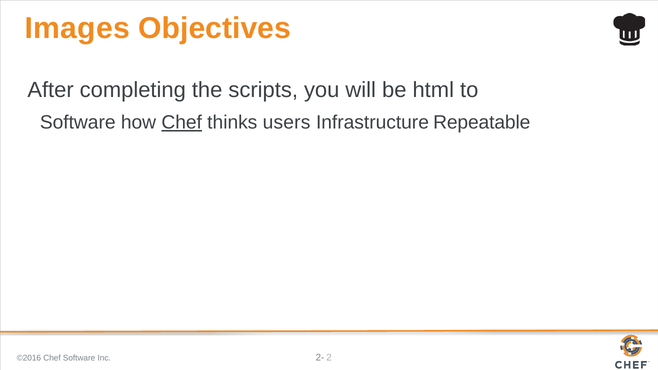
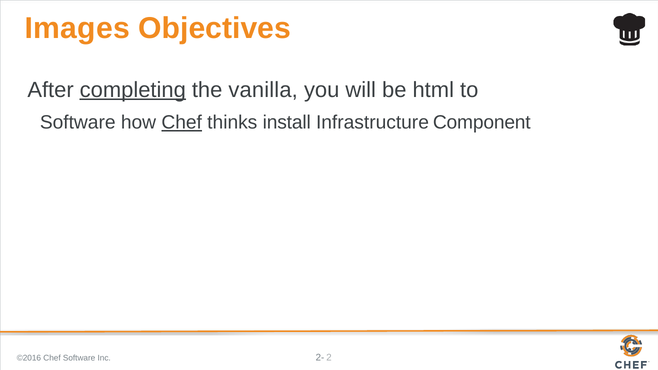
completing underline: none -> present (133, 90)
scripts: scripts -> vanilla (263, 90)
users: users -> install (287, 123)
Repeatable: Repeatable -> Component (482, 123)
